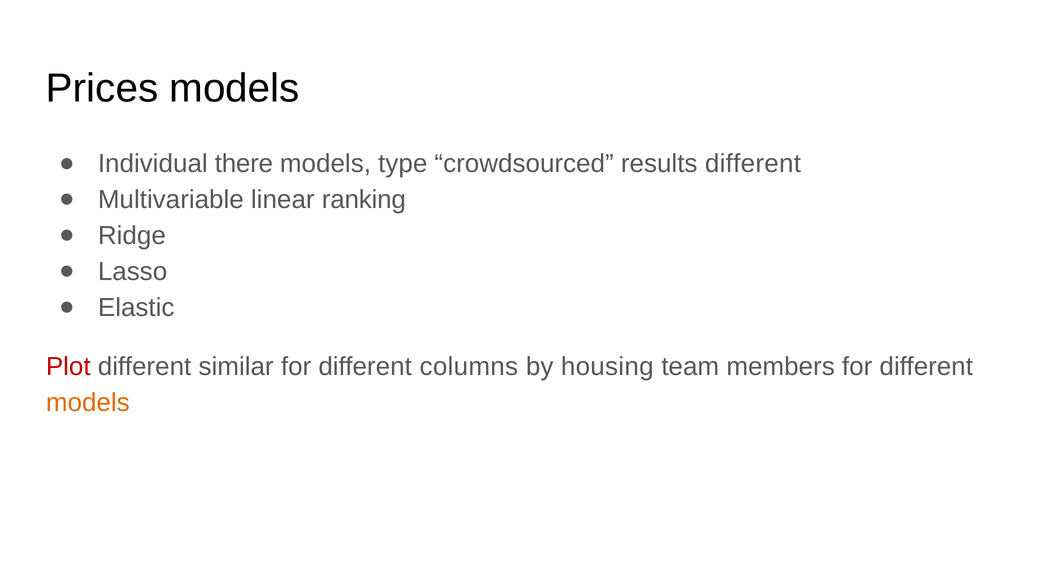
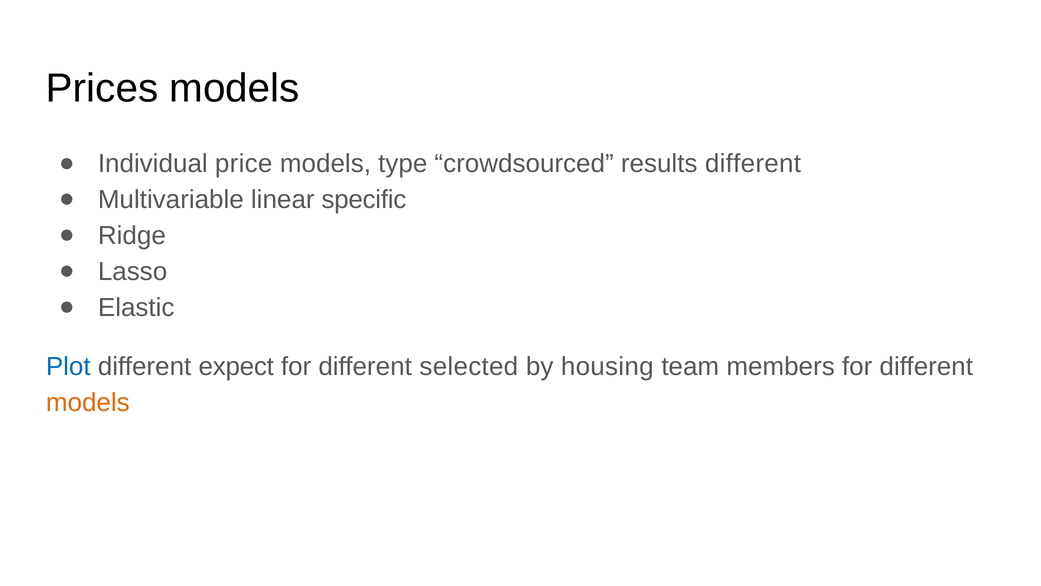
there: there -> price (244, 164)
ranking: ranking -> specific (364, 200)
Plot colour: red -> blue (68, 366)
similar: similar -> expect (236, 366)
columns: columns -> selected (469, 366)
